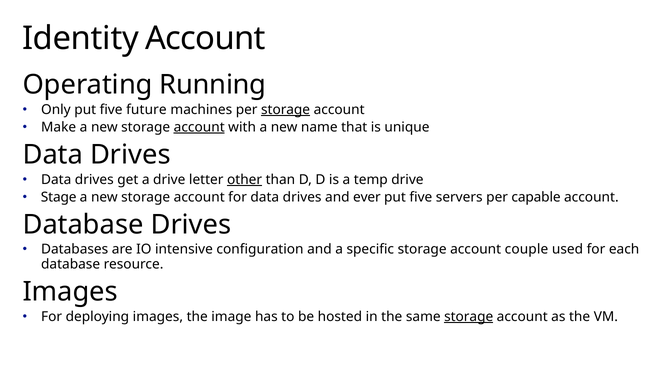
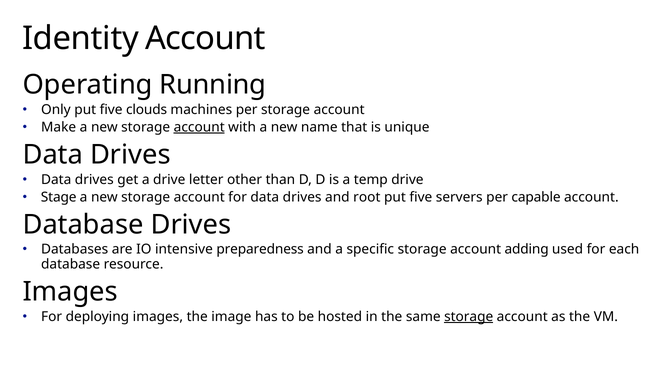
future: future -> clouds (147, 110)
storage underline: present -> none (286, 110)
other underline: present -> none (245, 180)
ever: ever -> root (367, 197)
configuration: configuration -> preparedness (260, 250)
couple: couple -> adding (527, 250)
